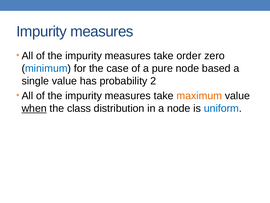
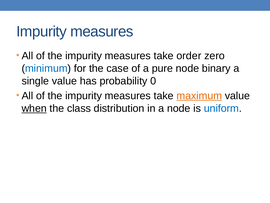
based: based -> binary (216, 68)
2: 2 -> 0 (153, 81)
maximum underline: none -> present (199, 96)
